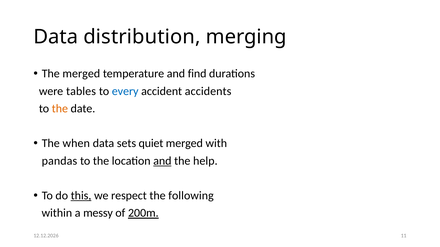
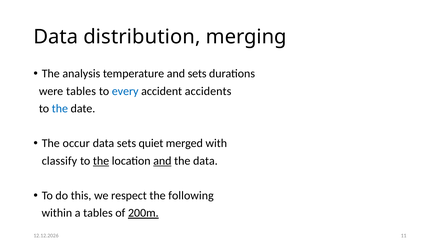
The merged: merged -> analysis (81, 74)
and find: find -> sets (197, 74)
the colour: orange -> blue (60, 109)
when: when -> occur (76, 144)
pandas: pandas -> classify (59, 161)
the underline: none -> present (101, 161)
the help: help -> data (205, 161)
this underline: present -> none (81, 196)
a messy: messy -> tables (98, 213)
